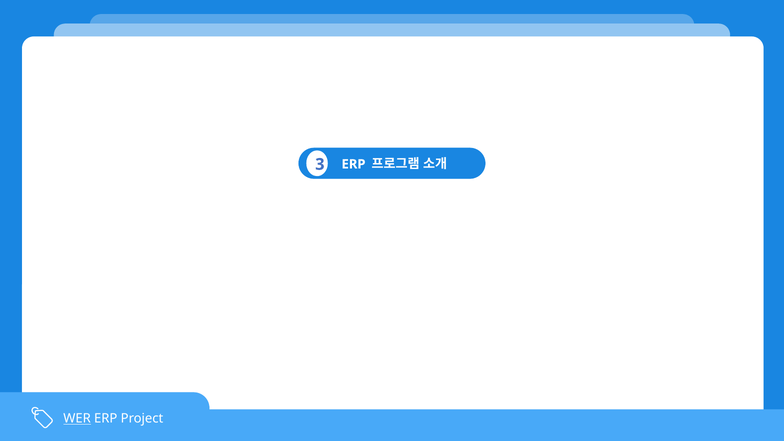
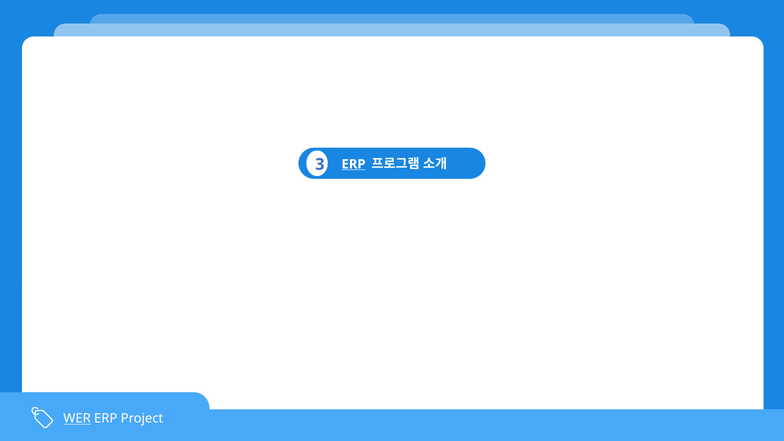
ERP underline: none -> present (353, 164)
